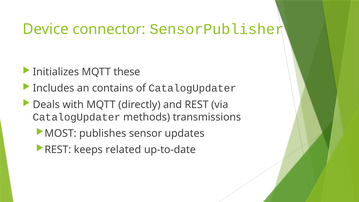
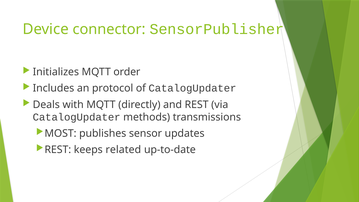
these: these -> order (127, 72)
contains: contains -> protocol (113, 88)
